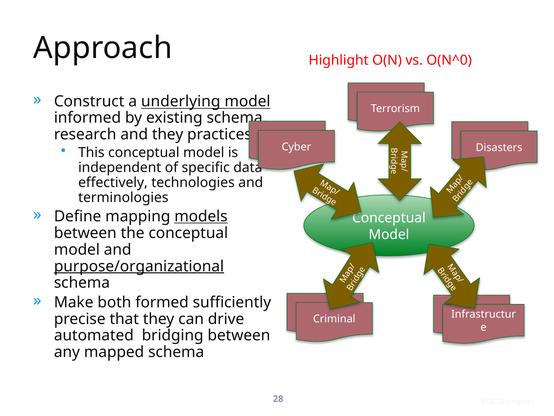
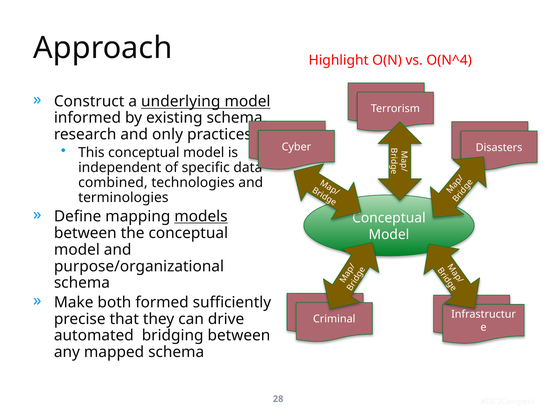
O(N^0: O(N^0 -> O(N^4 (449, 60)
and they: they -> only (168, 134)
effectively: effectively -> combined (113, 182)
purpose/organizational underline: present -> none (139, 266)
